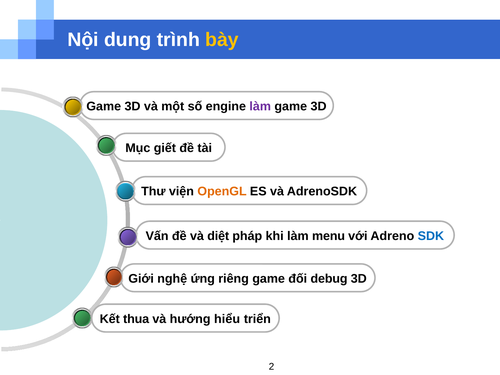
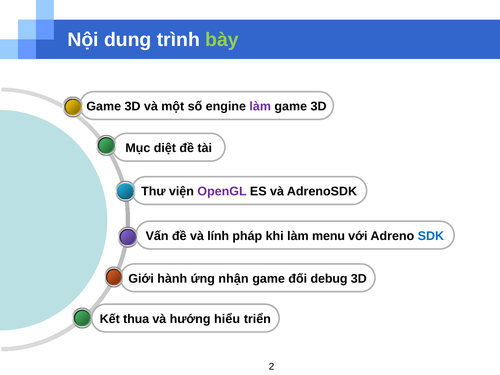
bày colour: yellow -> light green (222, 40)
giết: giết -> diệt (165, 148)
OpenGL colour: orange -> purple (222, 191)
diệt: diệt -> lính (218, 236)
nghệ: nghệ -> hành (172, 279)
riêng: riêng -> nhận (233, 279)
